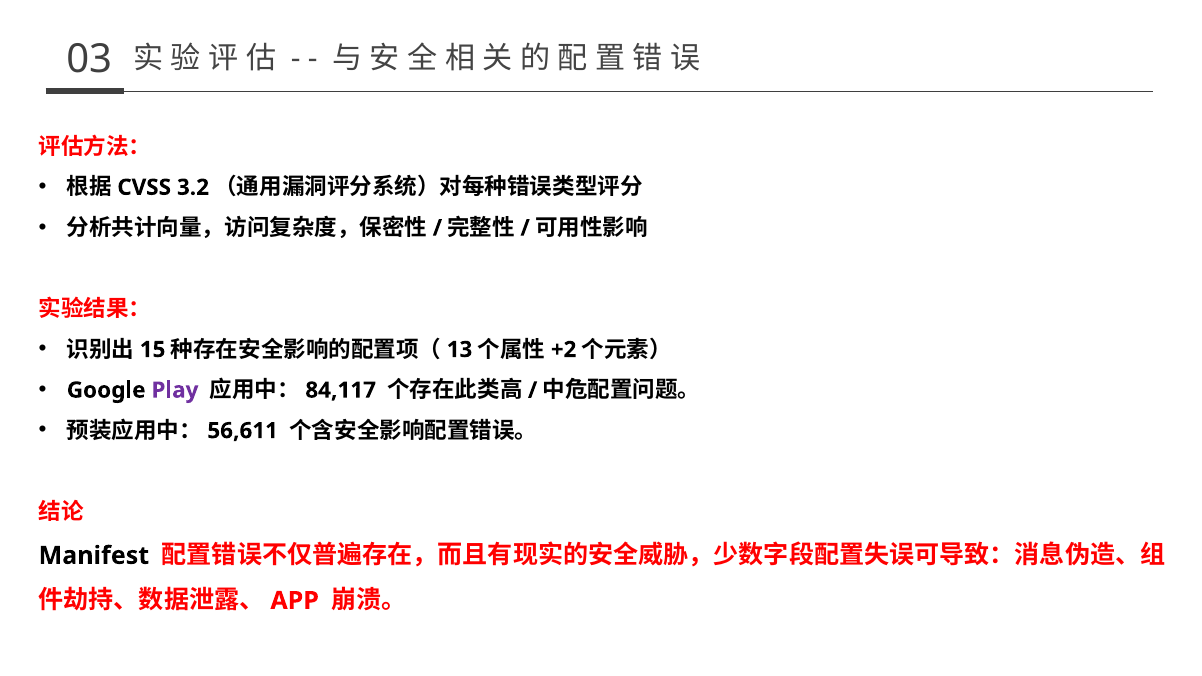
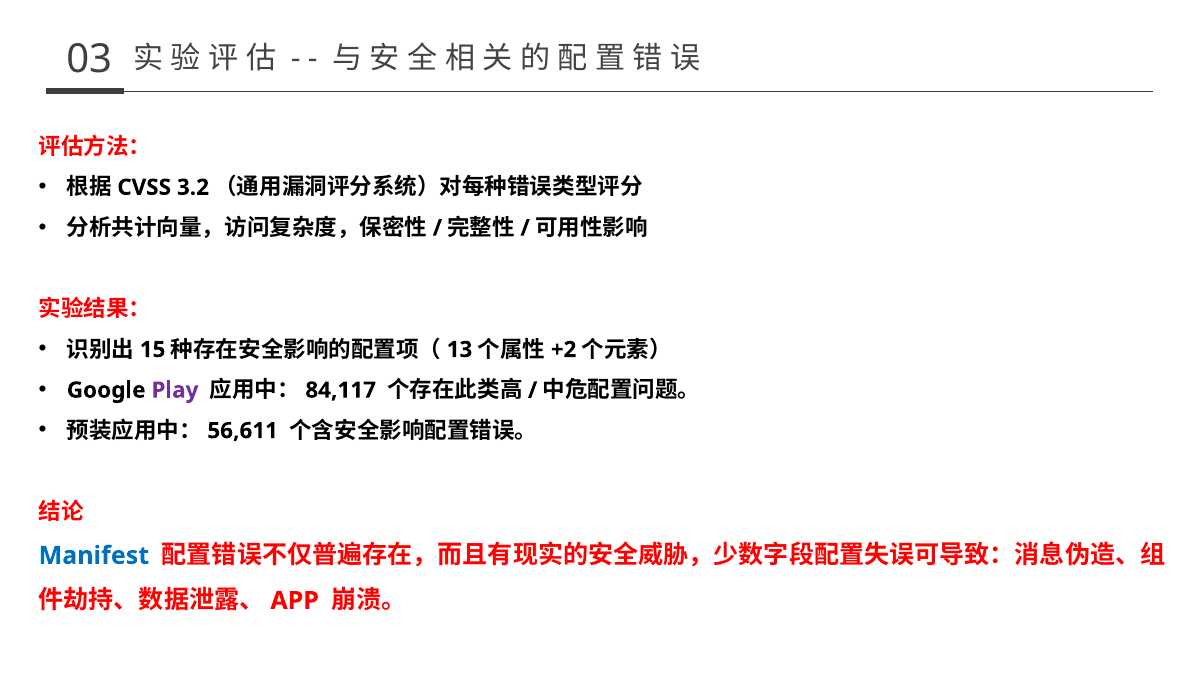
Manifest colour: black -> blue (94, 556)
